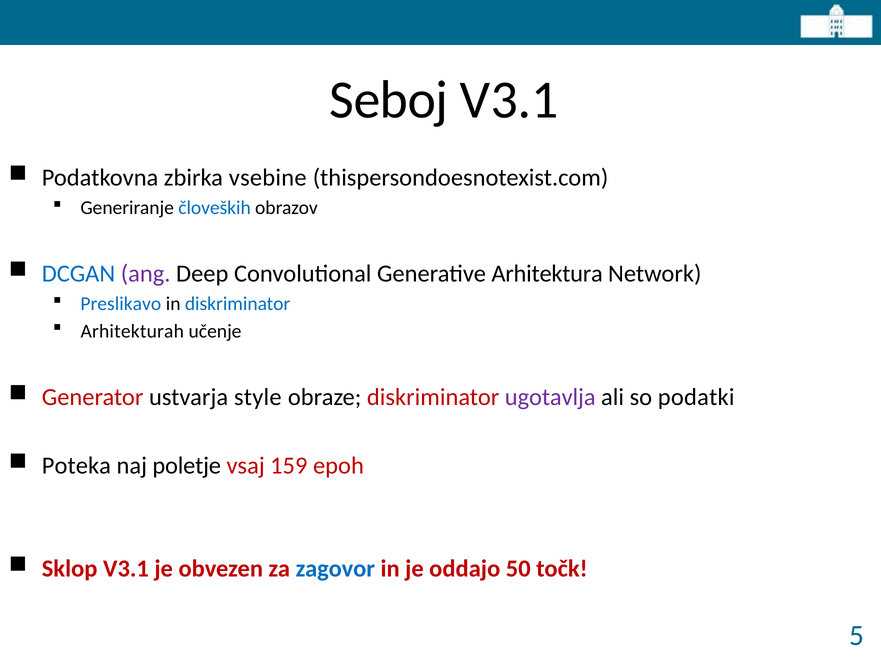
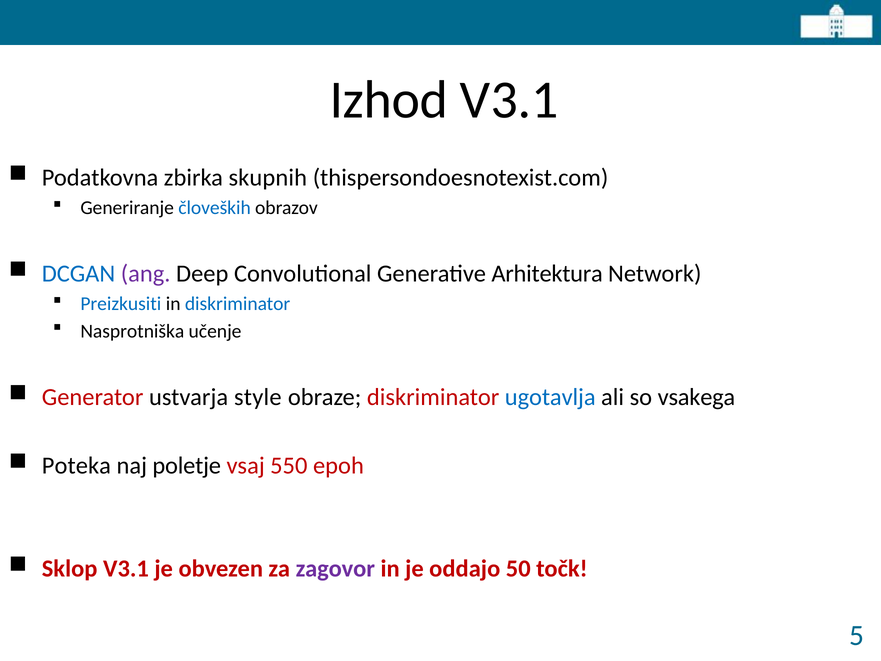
Seboj: Seboj -> Izhod (389, 100)
vsebine: vsebine -> skupnih (268, 178)
Preslikavo: Preslikavo -> Preizkusiti (121, 304)
Arhitekturah: Arhitekturah -> Nasprotniška (132, 331)
ugotavlja colour: purple -> blue (550, 397)
podatki: podatki -> vsakega (696, 397)
159: 159 -> 550 (289, 466)
zagovor colour: blue -> purple (335, 568)
